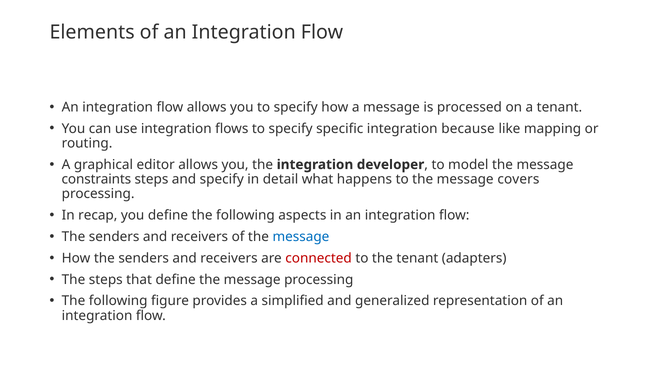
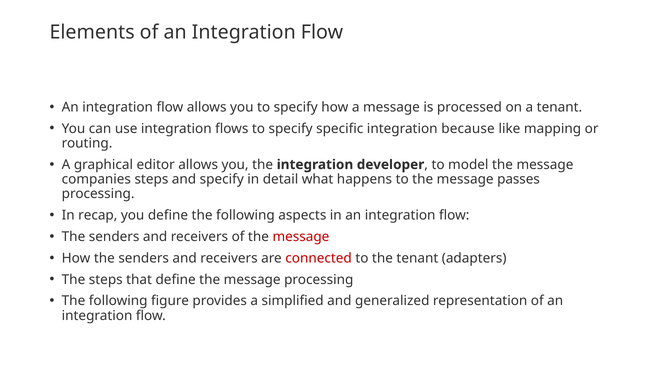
constraints: constraints -> companies (96, 179)
covers: covers -> passes (519, 179)
message colour: blue -> red (301, 236)
